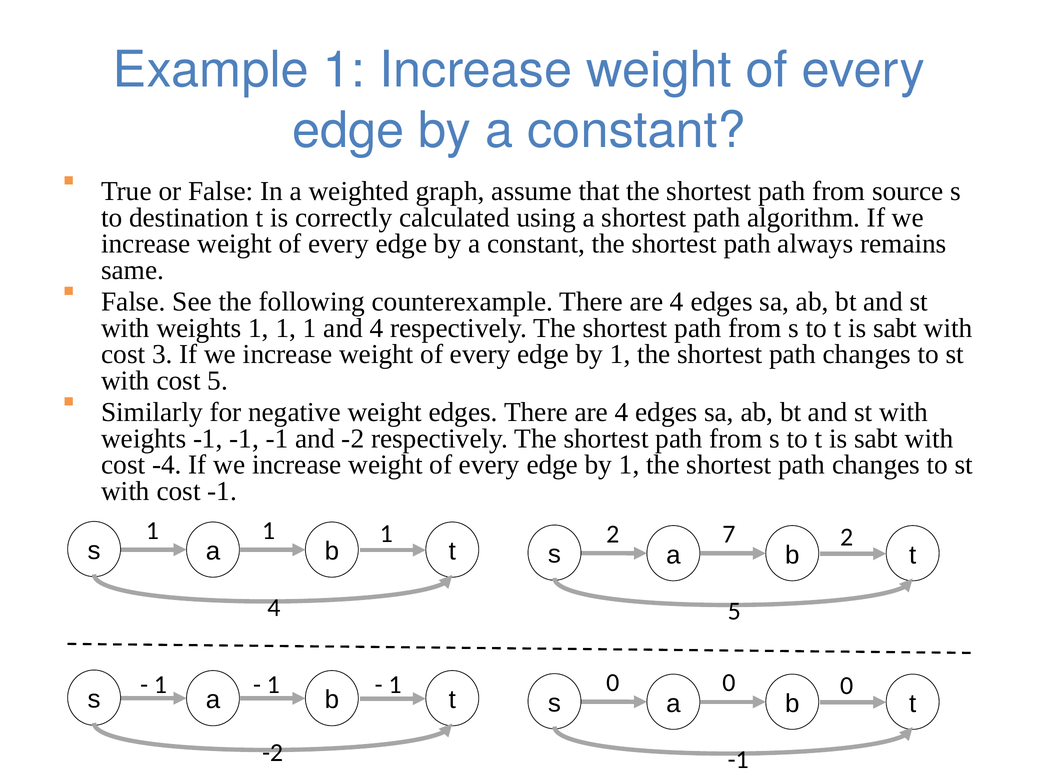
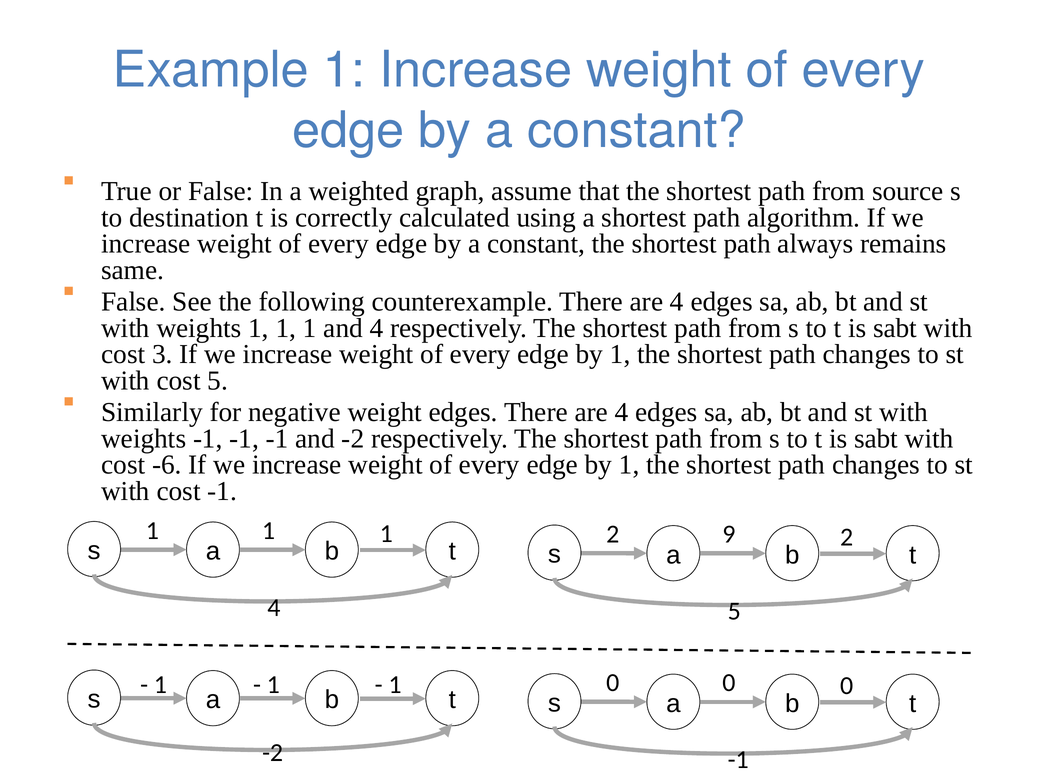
-4: -4 -> -6 (167, 465)
7: 7 -> 9 (729, 535)
